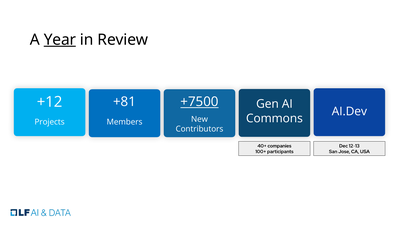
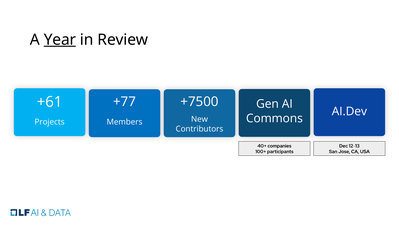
+12: +12 -> +61 (50, 102)
+81: +81 -> +77 (125, 102)
+7500 underline: present -> none (199, 102)
